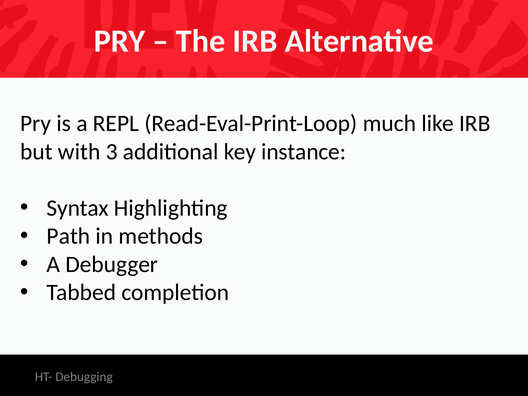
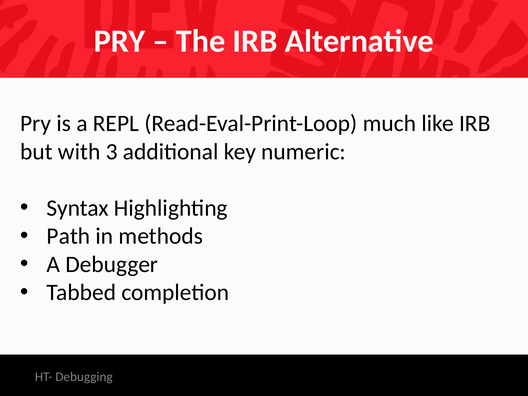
instance: instance -> numeric (304, 152)
